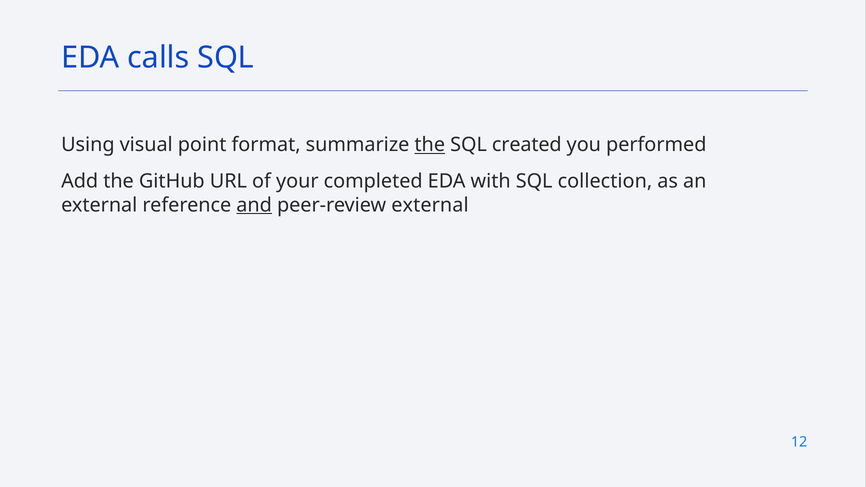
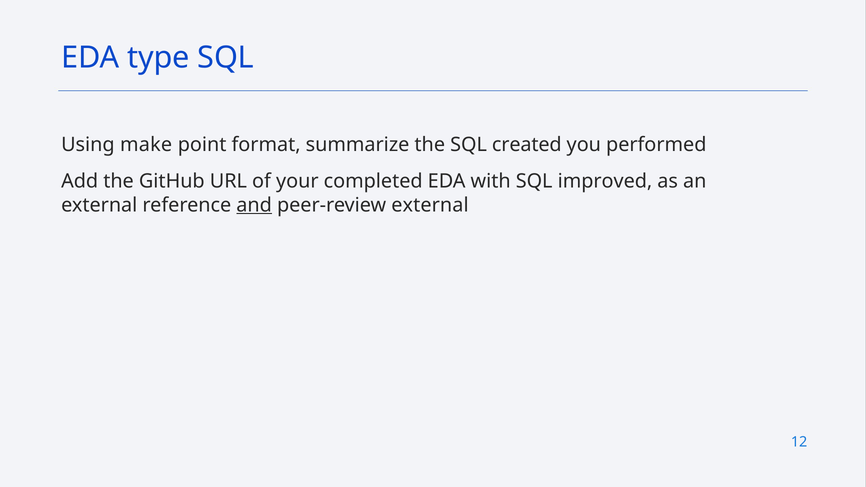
calls: calls -> type (158, 58)
visual: visual -> make (146, 145)
the underline: present -> none (430, 145)
collection: collection -> improved (605, 181)
